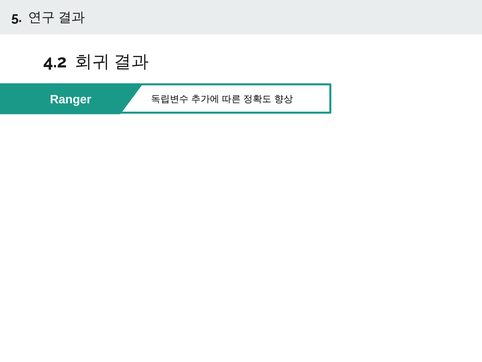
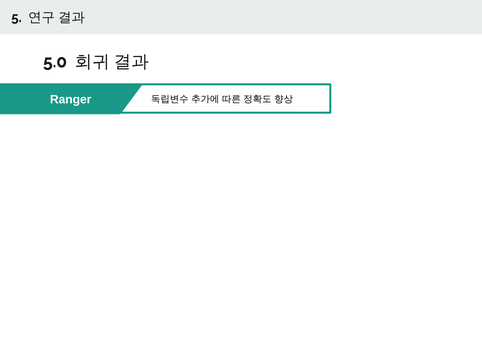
4.2: 4.2 -> 5.0 (55, 62)
